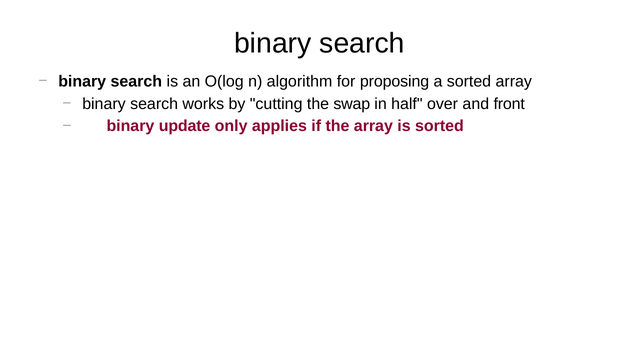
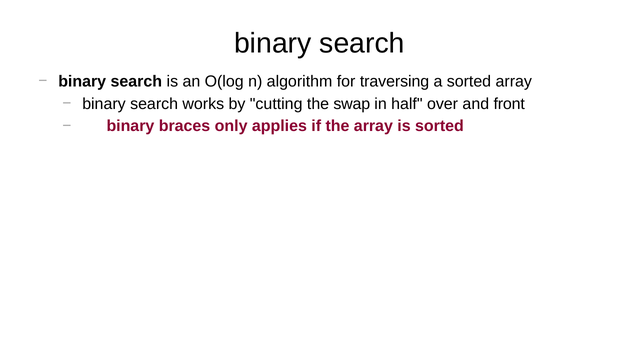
proposing: proposing -> traversing (395, 81)
update: update -> braces (185, 126)
